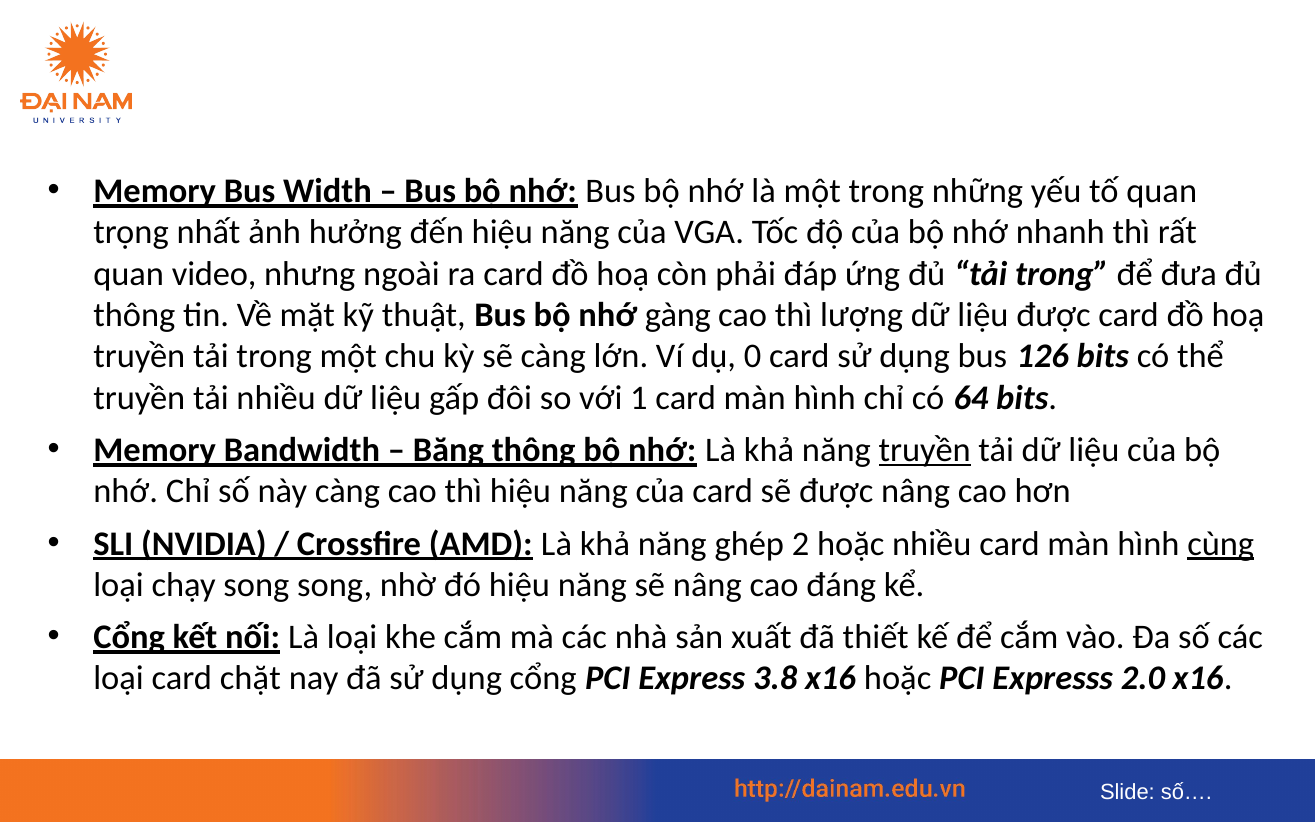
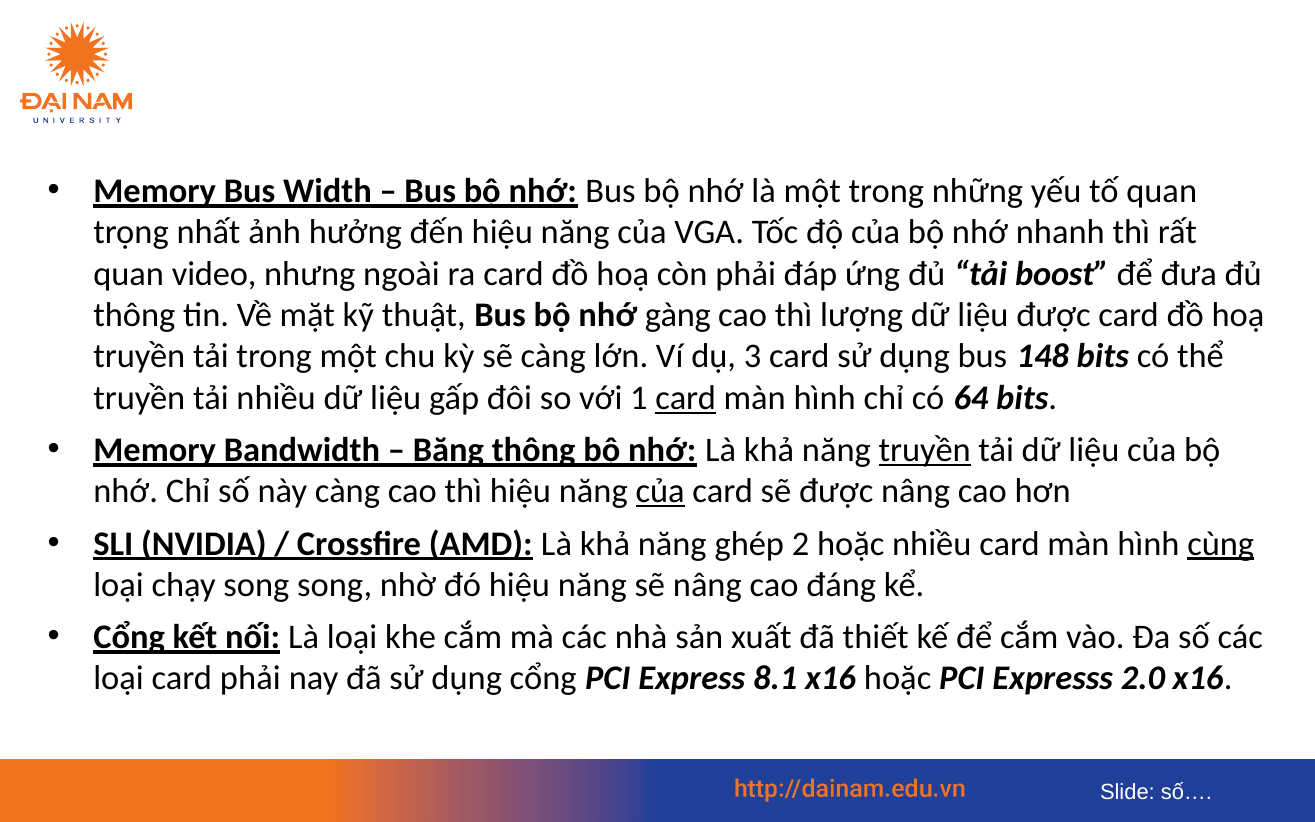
đủ tải trong: trong -> boost (1062, 274)
0: 0 -> 3 (753, 357)
126: 126 -> 148 (1043, 357)
card underline: none -> present (686, 398)
của underline: none -> present (660, 491)
card chặt: chặt -> phải (250, 678)
3.8: 3.8 -> 8.1 (775, 678)
